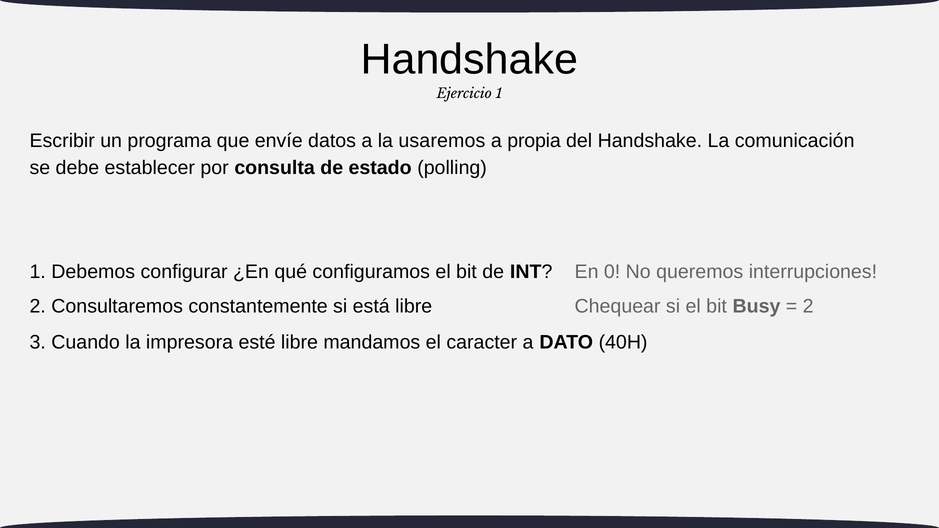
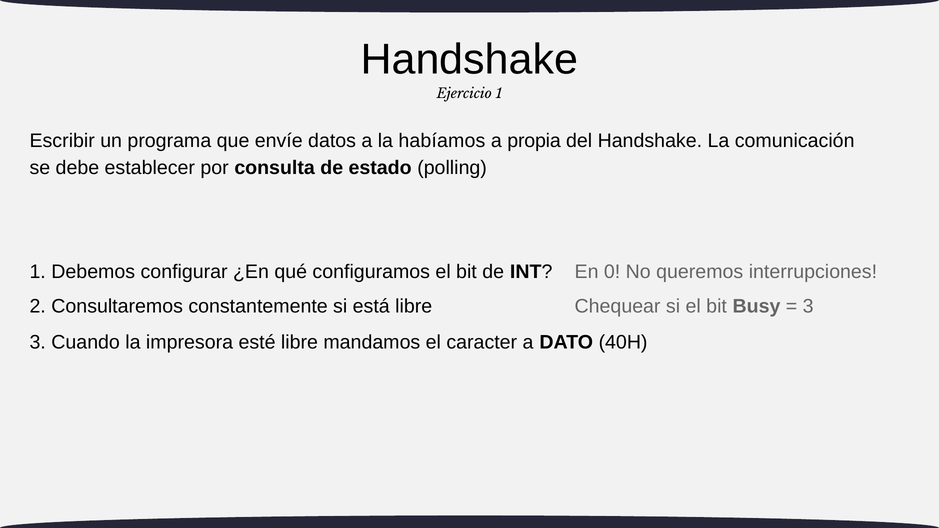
usaremos: usaremos -> habíamos (442, 141)
2: 2 -> 3 (808, 306)
